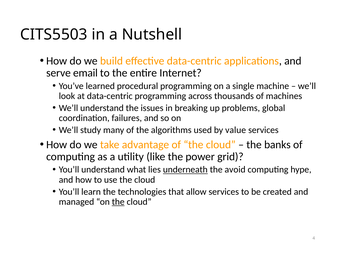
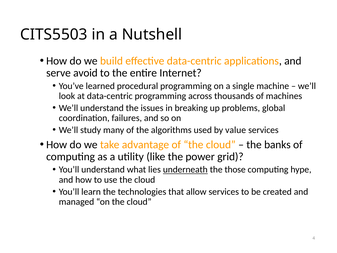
email: email -> avoid (85, 73)
avoid: avoid -> those (235, 169)
the underline: present -> none (118, 202)
